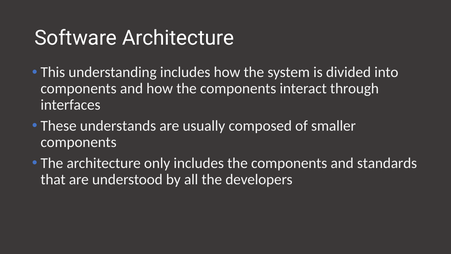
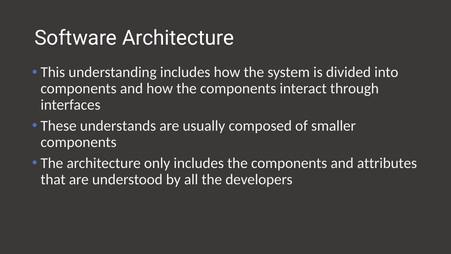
standards: standards -> attributes (387, 163)
